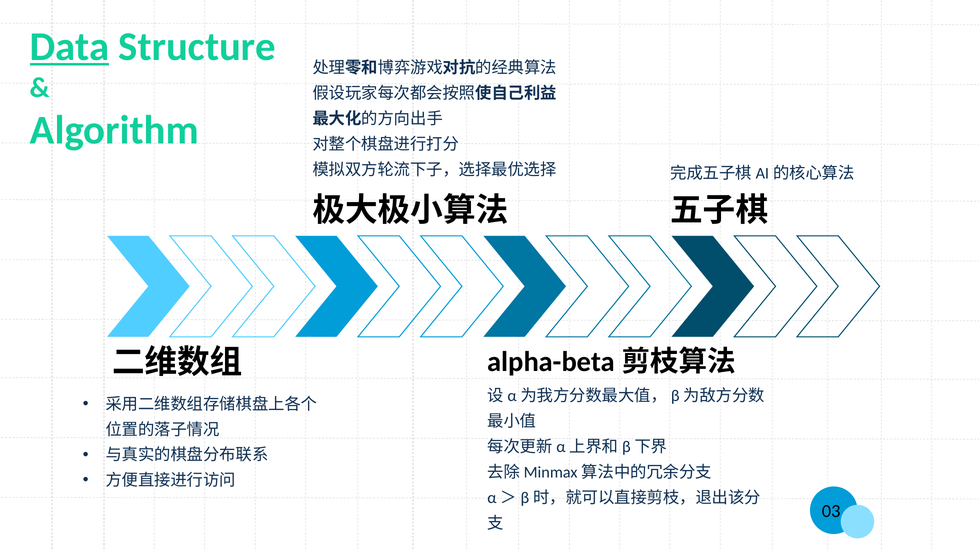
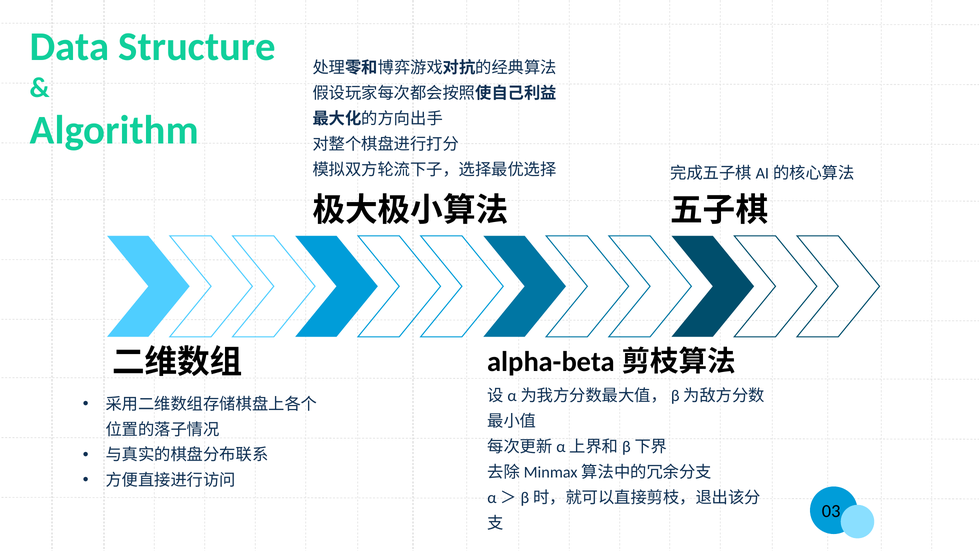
Data underline: present -> none (70, 47)
